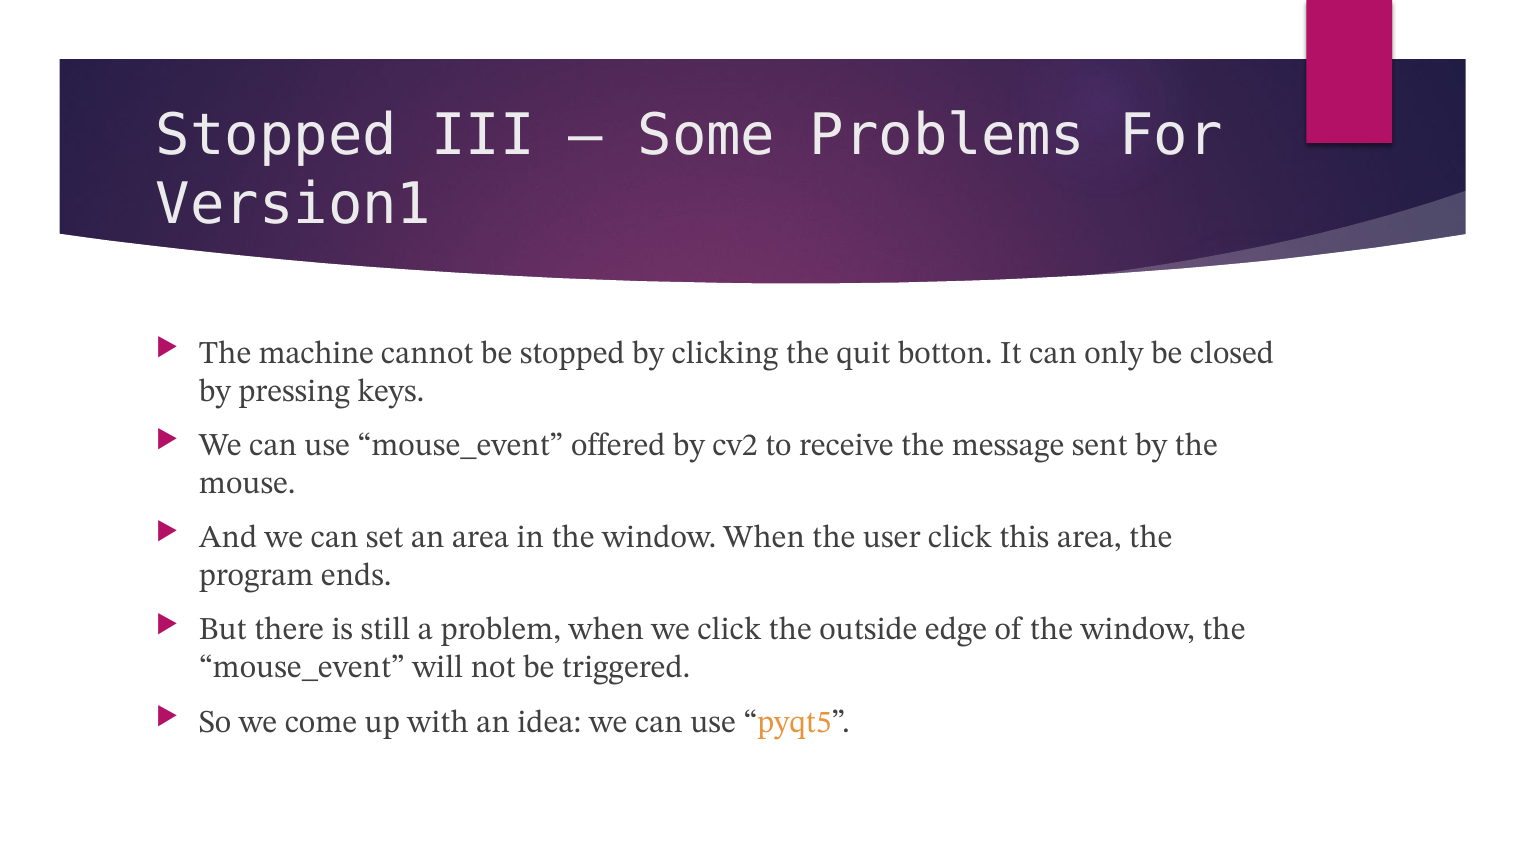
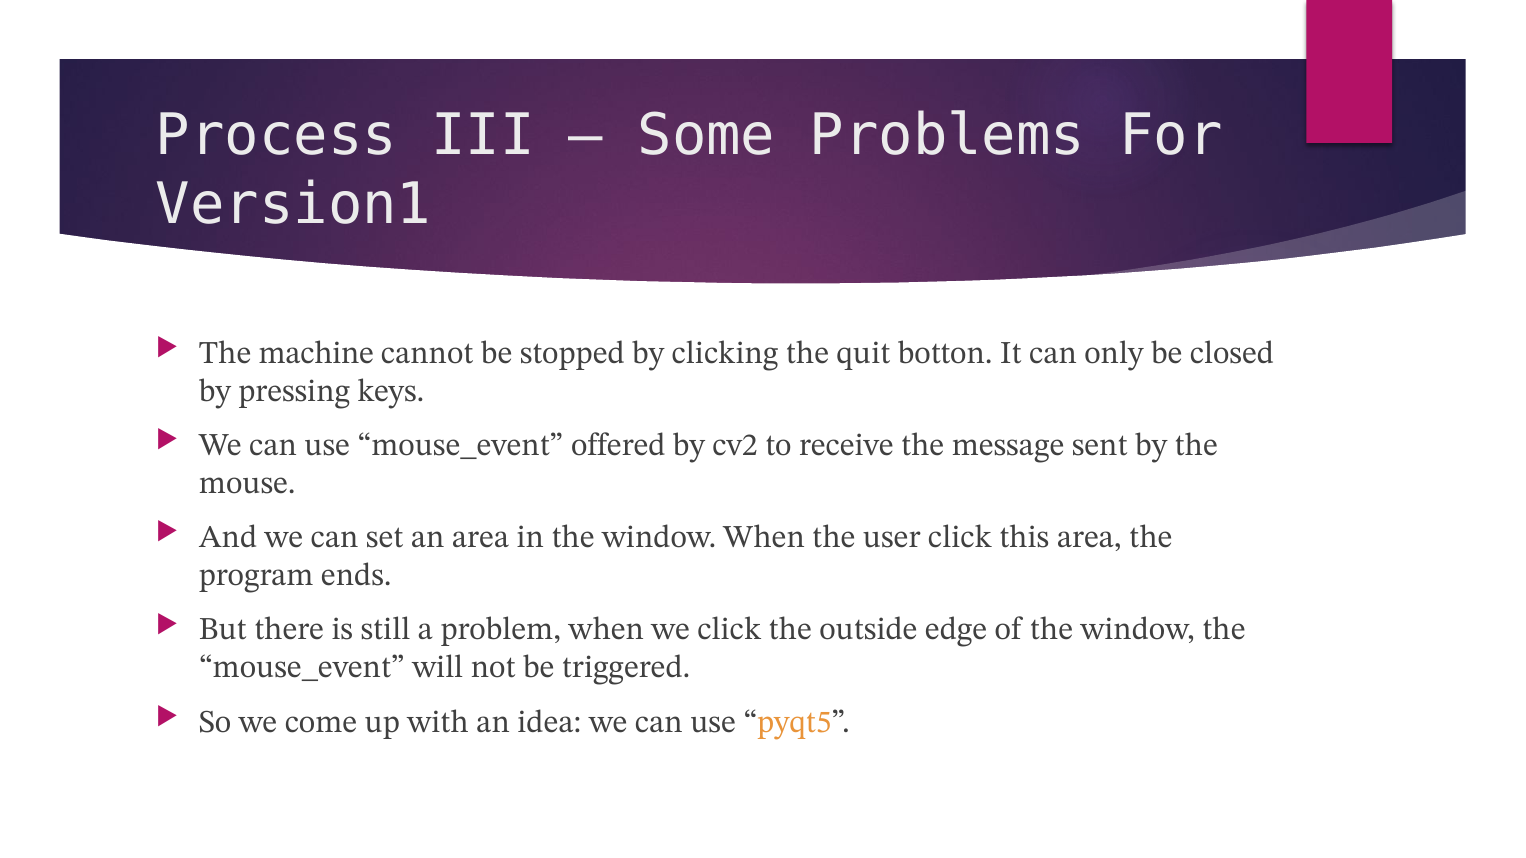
Stopped: Stopped -> Process (276, 136)
